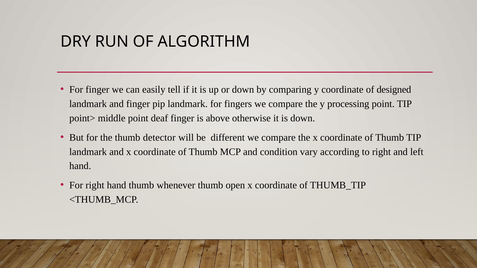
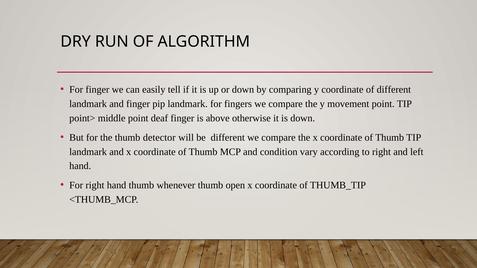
of designed: designed -> different (394, 90)
processing: processing -> movement (348, 104)
